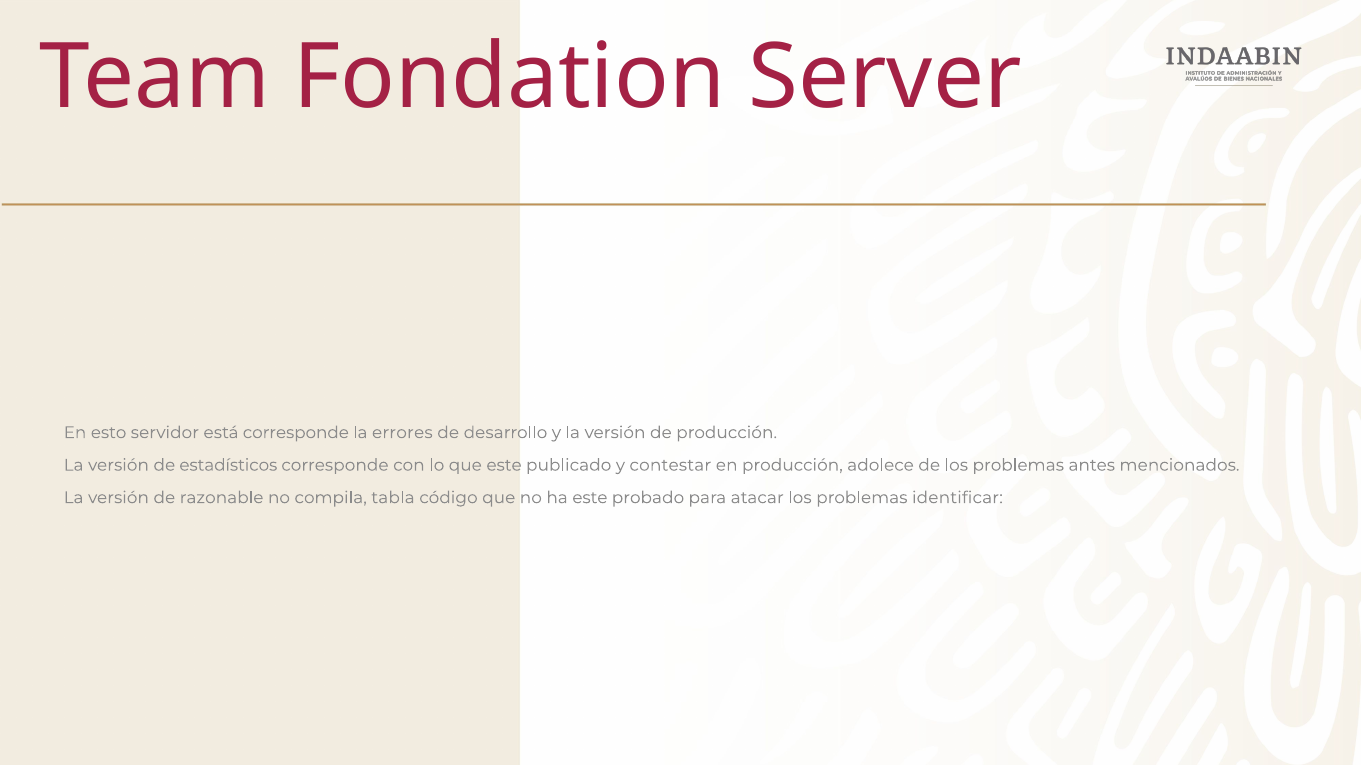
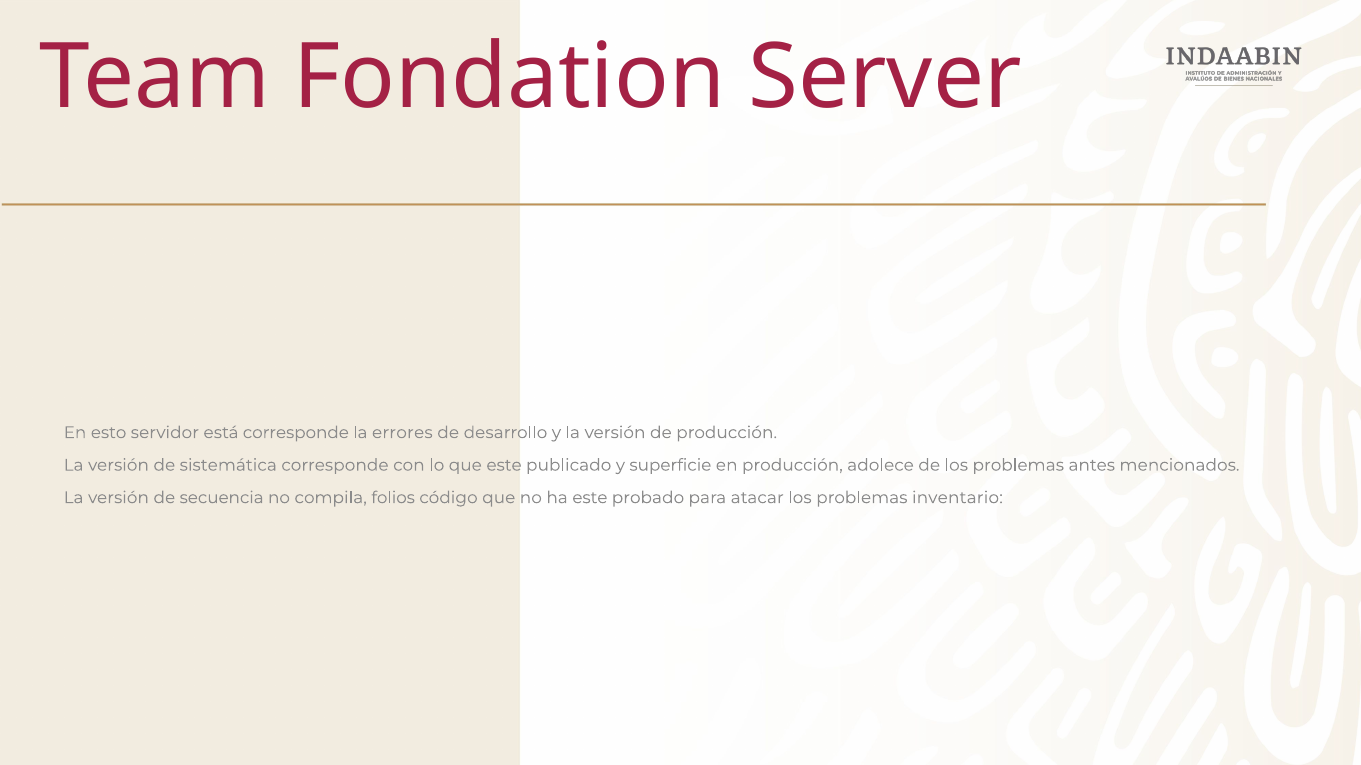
estadísticos: estadísticos -> sistemática (228, 465)
contestar: contestar -> superficie (670, 465)
razonable: razonable -> secuencia (222, 498)
tabla: tabla -> folios (393, 498)
identificar: identificar -> inventario (957, 498)
